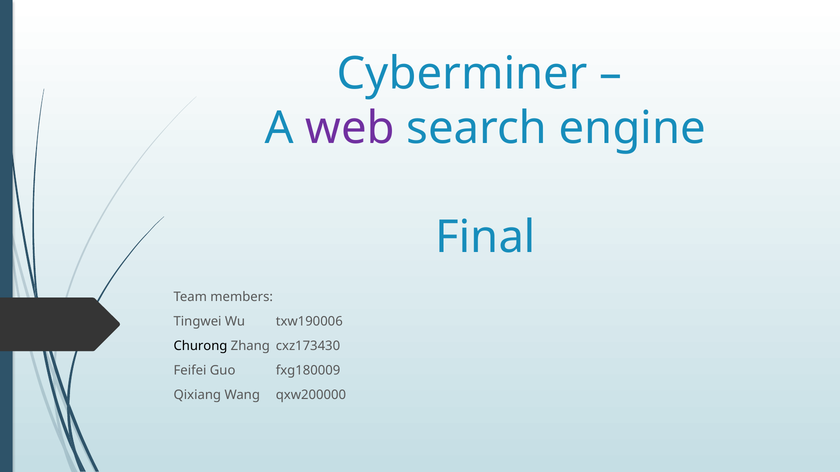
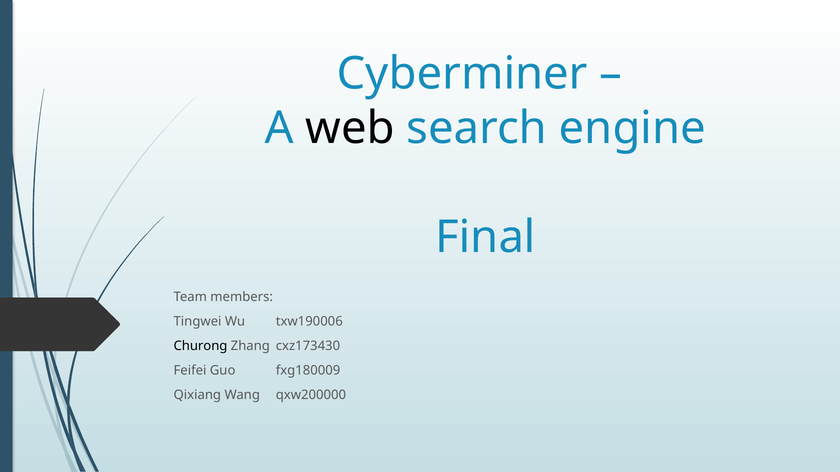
web colour: purple -> black (350, 129)
